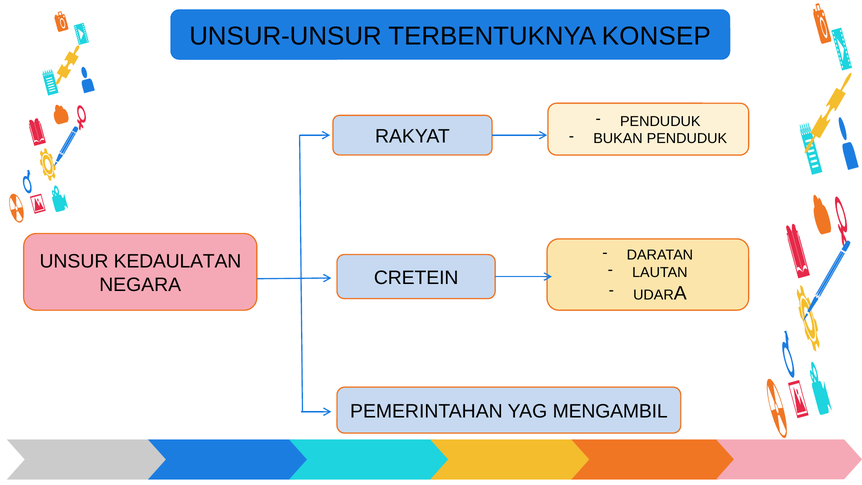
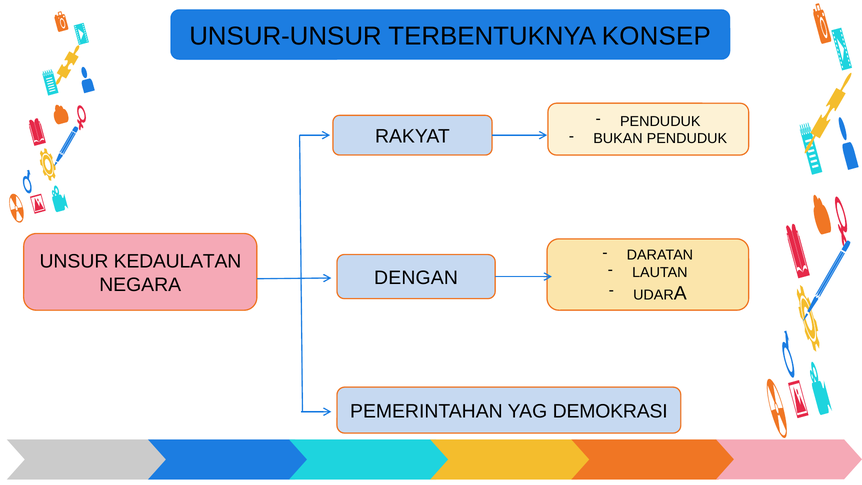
CRETEIN: CRETEIN -> DENGAN (416, 278)
MENGAMBIL: MENGAMBIL -> DEMOKRASI (610, 411)
